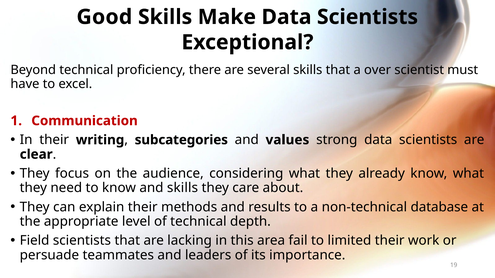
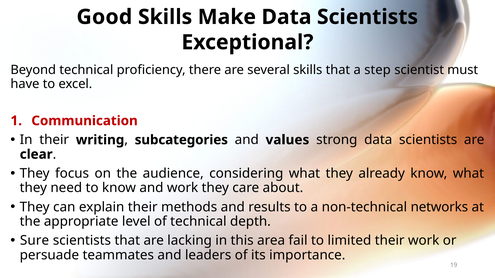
over: over -> step (377, 70)
and skills: skills -> work (183, 188)
database: database -> networks (439, 207)
Field: Field -> Sure (34, 241)
